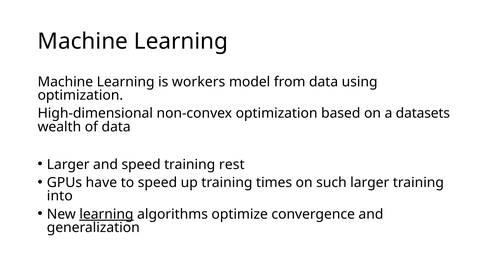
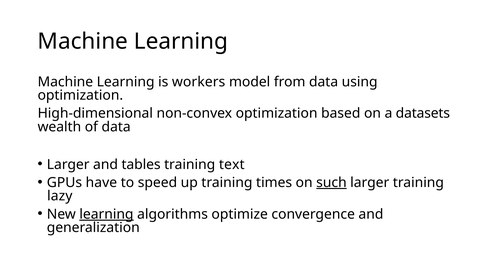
and speed: speed -> tables (141, 165)
rest: rest -> text (232, 165)
such underline: none -> present (331, 183)
into: into -> lazy (60, 196)
